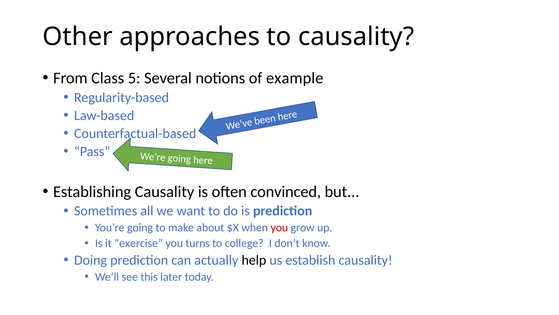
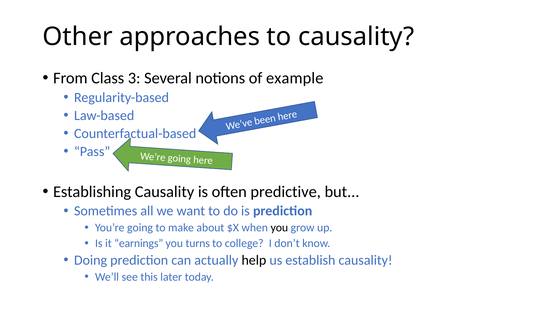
5: 5 -> 3 (134, 78)
convinced: convinced -> predictive (286, 191)
you colour: red -> black (279, 227)
exercise: exercise -> earnings (139, 243)
